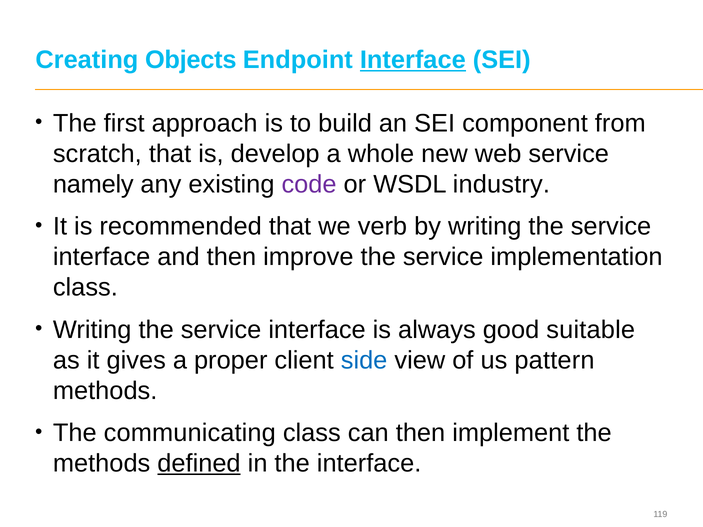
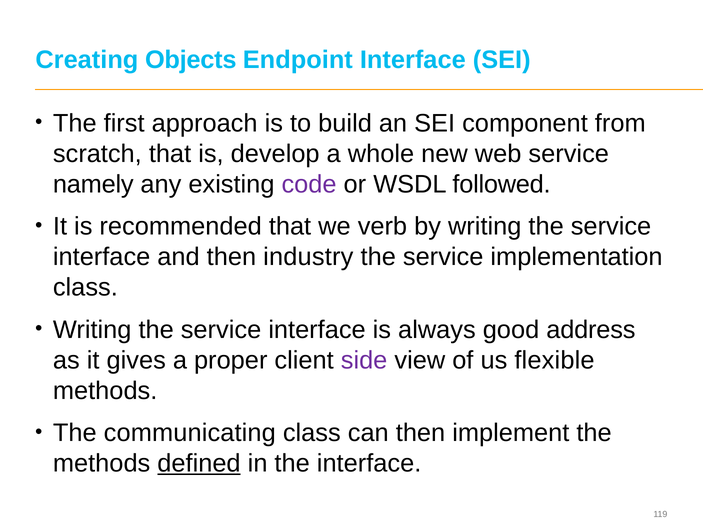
Interface underline: present -> none (413, 60)
industry: industry -> followed (502, 184)
improve: improve -> industry (308, 257)
suitable: suitable -> address (591, 330)
side colour: blue -> purple (364, 360)
pattern: pattern -> flexible (555, 360)
